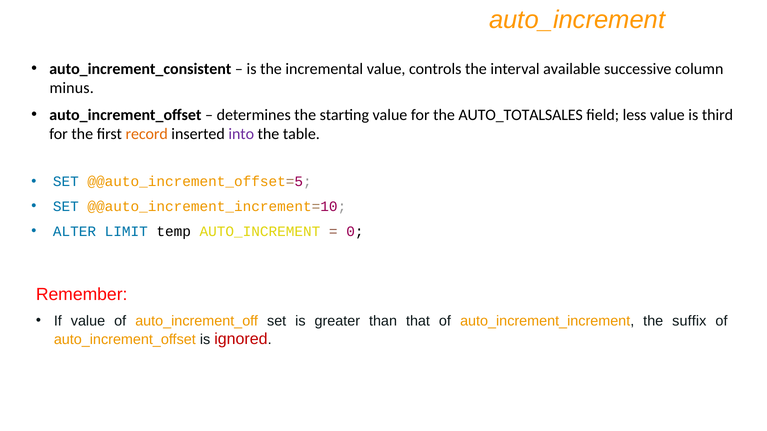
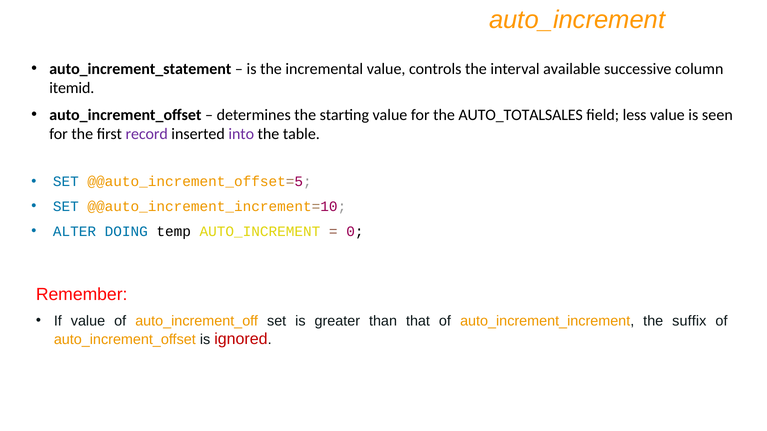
auto_increment_consistent: auto_increment_consistent -> auto_increment_statement (140, 69)
minus: minus -> itemid (72, 88)
third: third -> seen (717, 115)
record colour: orange -> purple (147, 134)
LIMIT: LIMIT -> DOING (126, 232)
